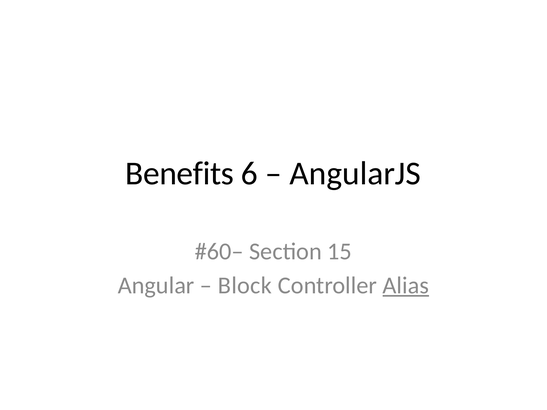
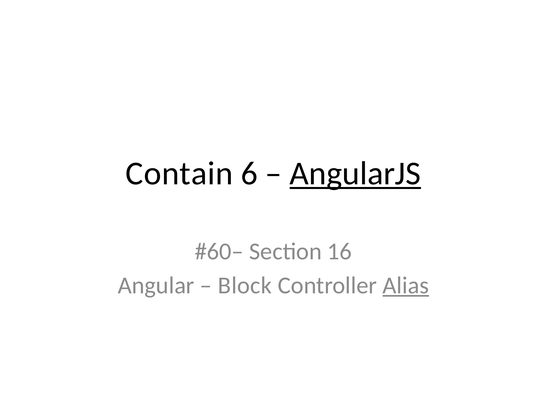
Benefits: Benefits -> Contain (179, 174)
AngularJS underline: none -> present (355, 174)
15: 15 -> 16 (340, 251)
